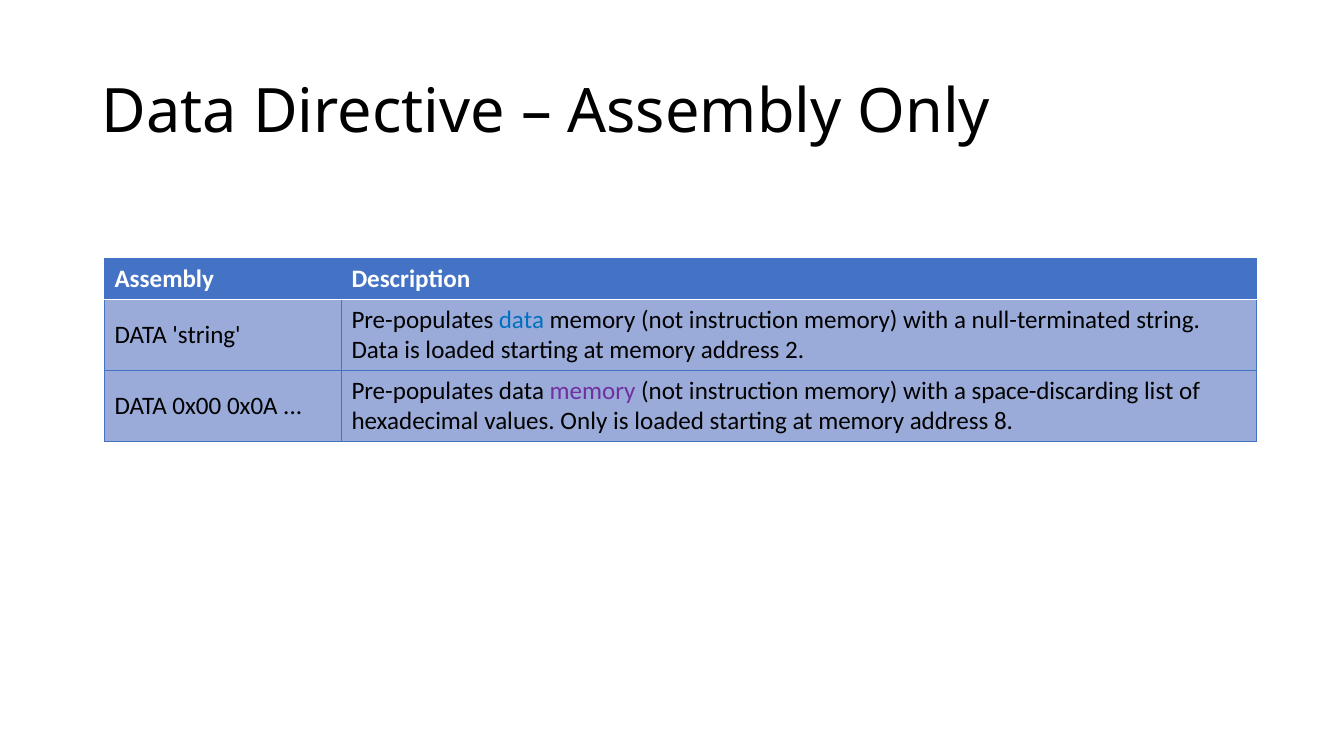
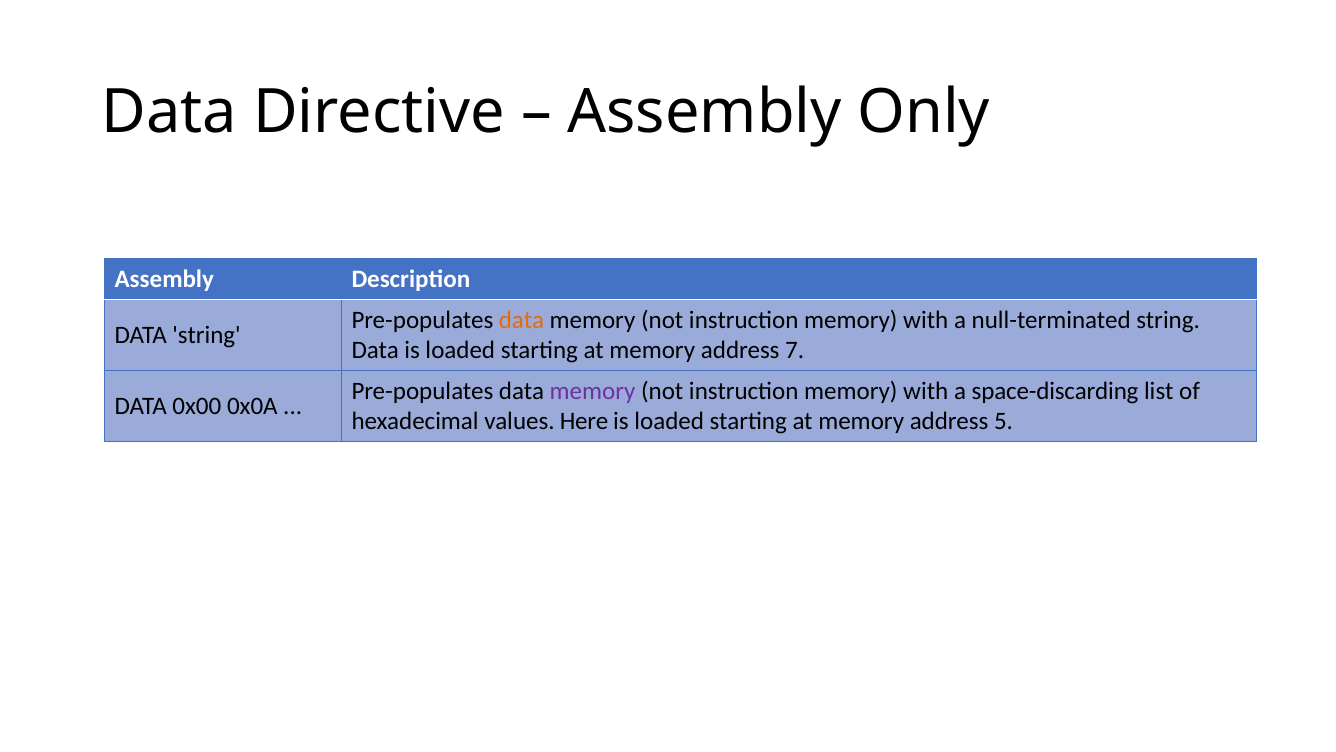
data colour: blue -> orange (522, 320)
2: 2 -> 7 (795, 350)
values Only: Only -> Here (584, 421)
8: 8 -> 5 (1003, 421)
